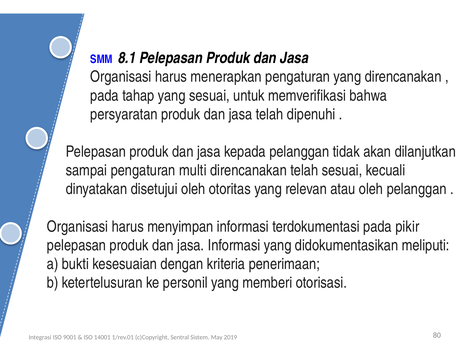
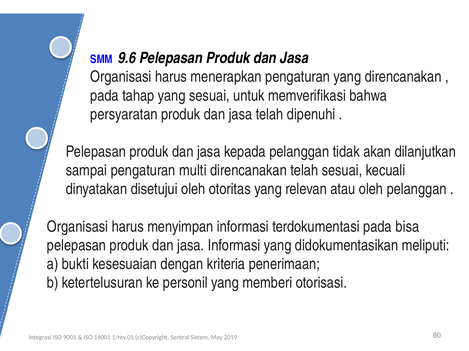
8.1: 8.1 -> 9.6 (127, 58)
pikir: pikir -> bisa (407, 227)
